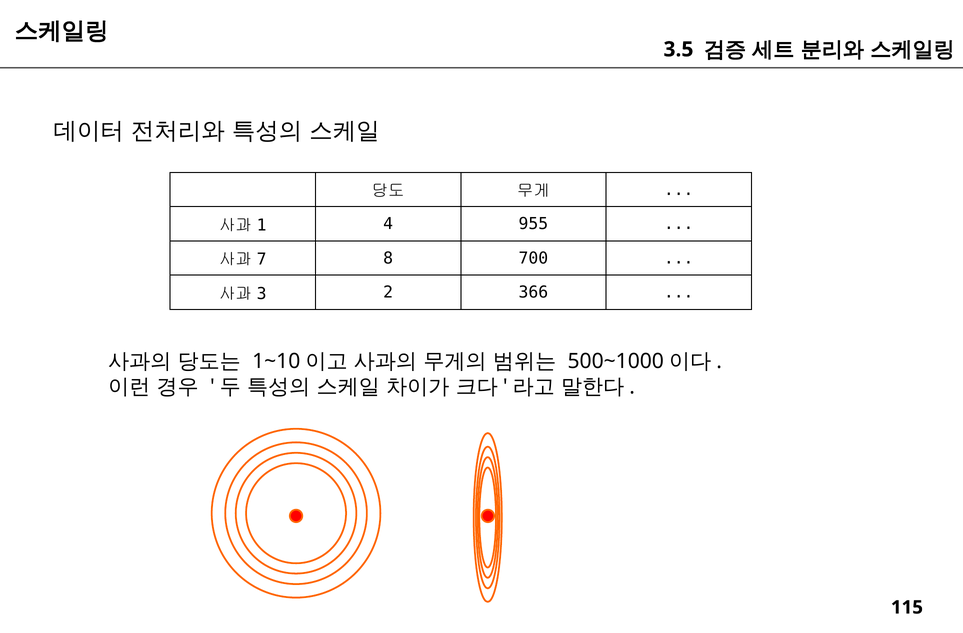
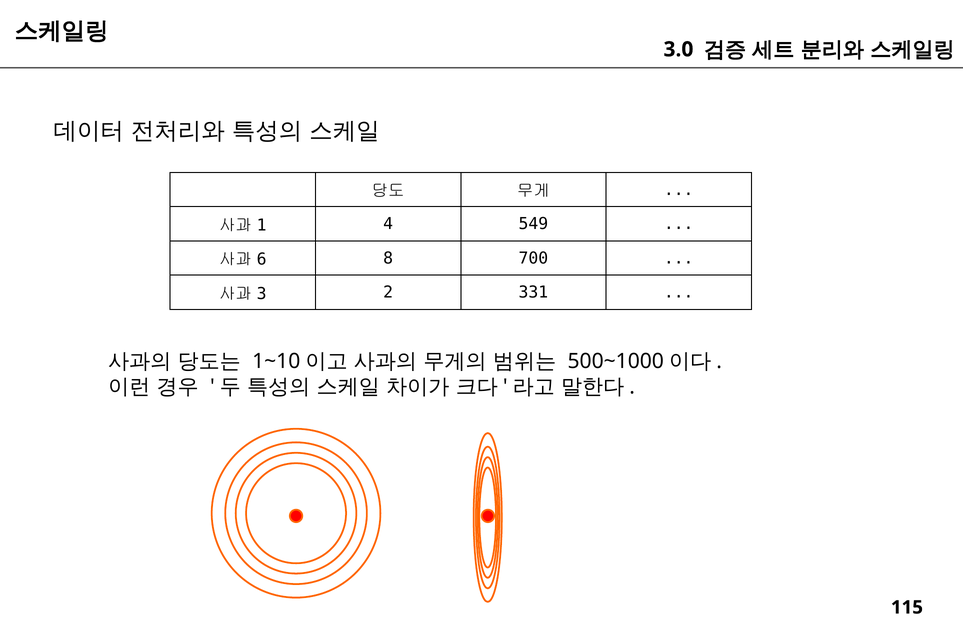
3.5: 3.5 -> 3.0 (678, 49)
955: 955 -> 549 (533, 224)
7: 7 -> 6 (262, 259)
366: 366 -> 331 (533, 292)
